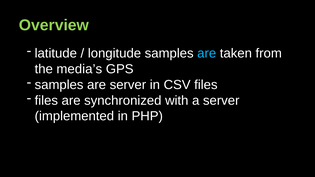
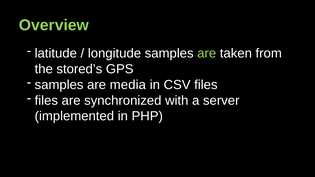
are colour: light blue -> light green (207, 53)
media’s: media’s -> stored’s (79, 69)
are server: server -> media (128, 85)
